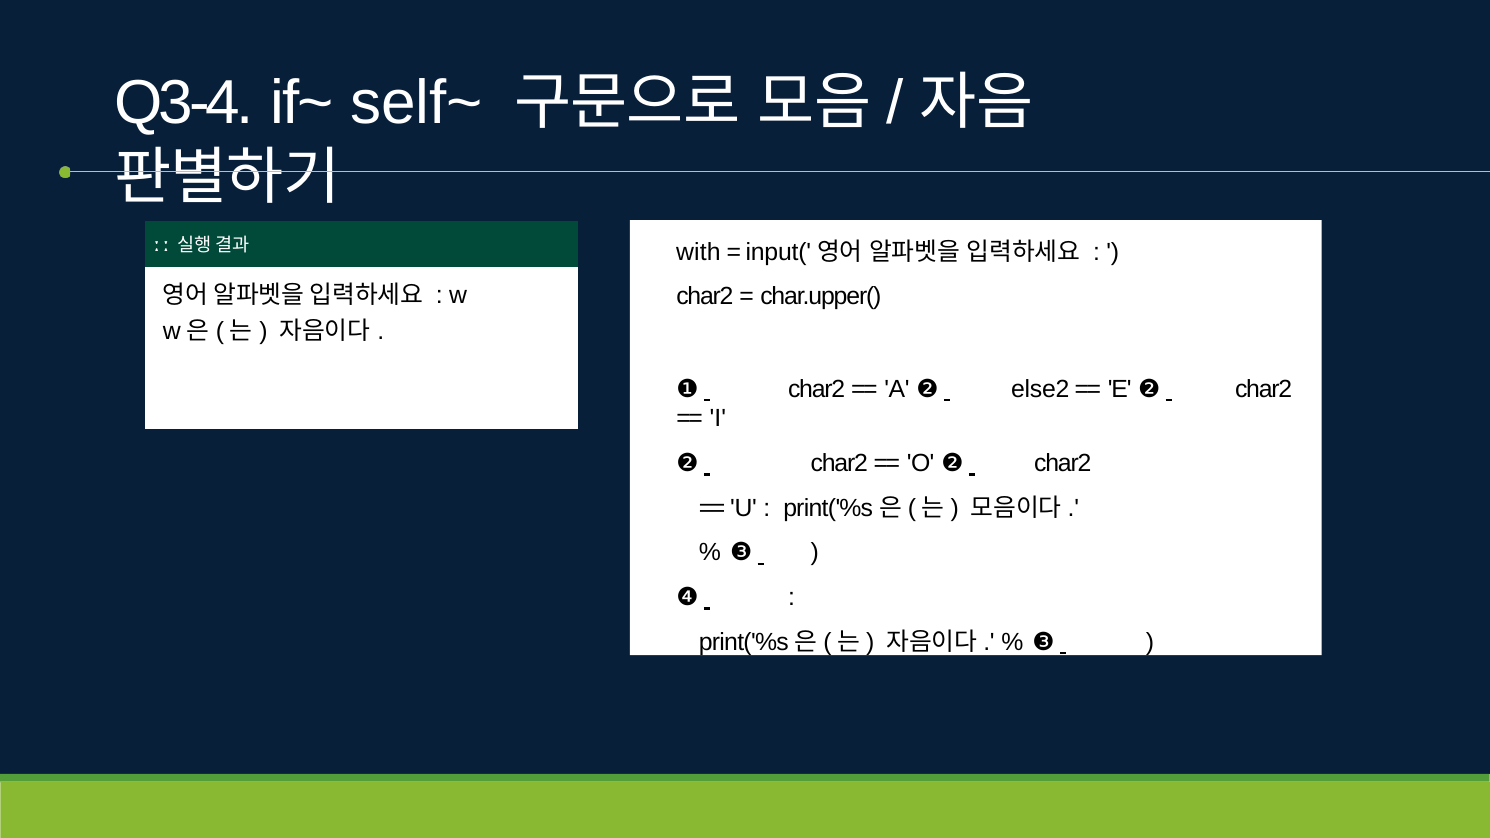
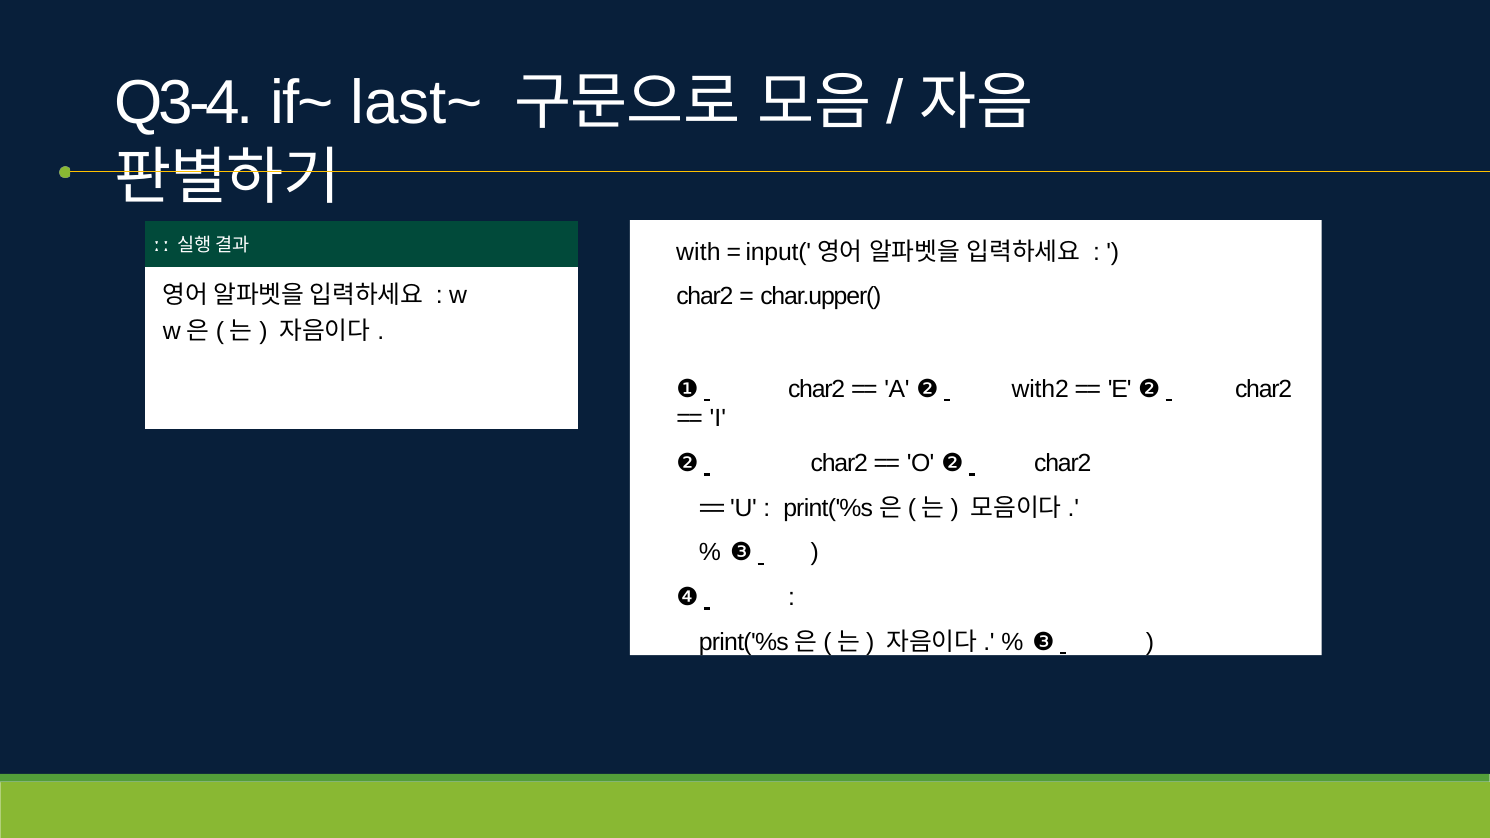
self~: self~ -> last~ (417, 103)
else2: else2 -> with2 (1040, 389)
